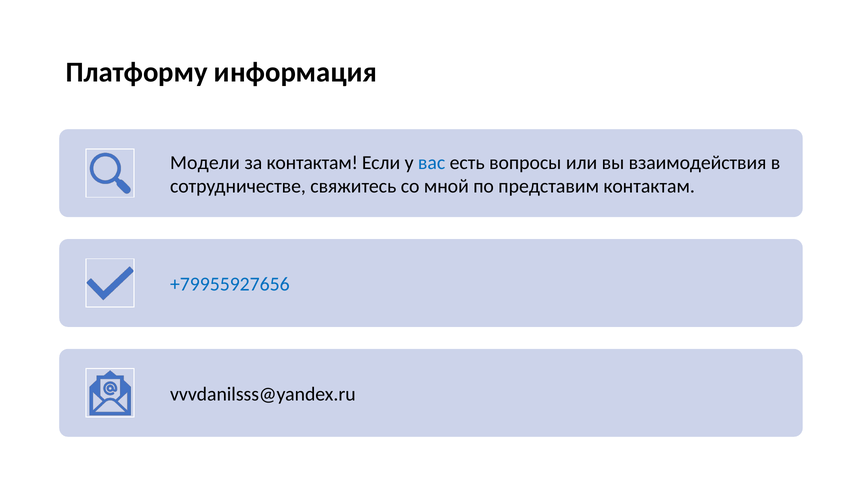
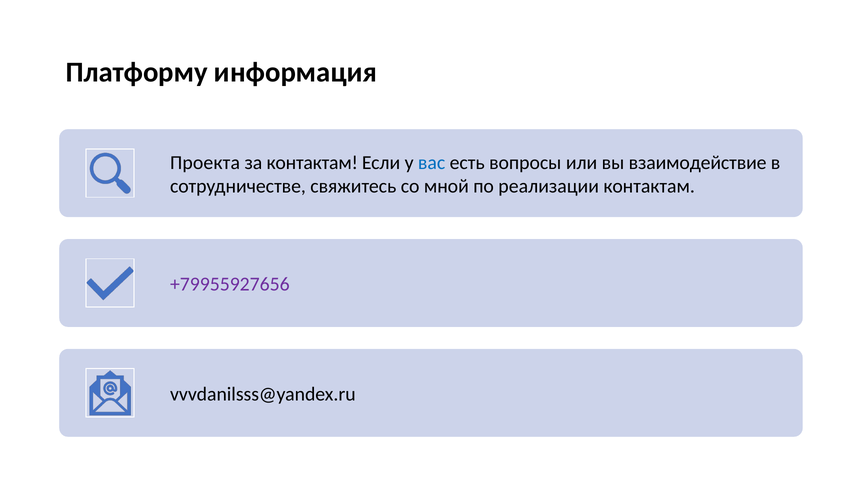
Модели: Модели -> Проекта (205, 163)
взаимодействия: взаимодействия -> взаимодействие (698, 163)
представим: представим -> реализации (549, 186)
+79955927656 colour: blue -> purple (230, 284)
